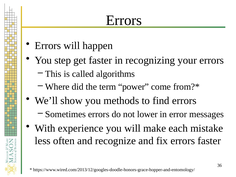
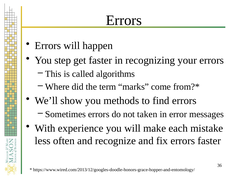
power: power -> marks (134, 87)
lower: lower -> taken (147, 114)
